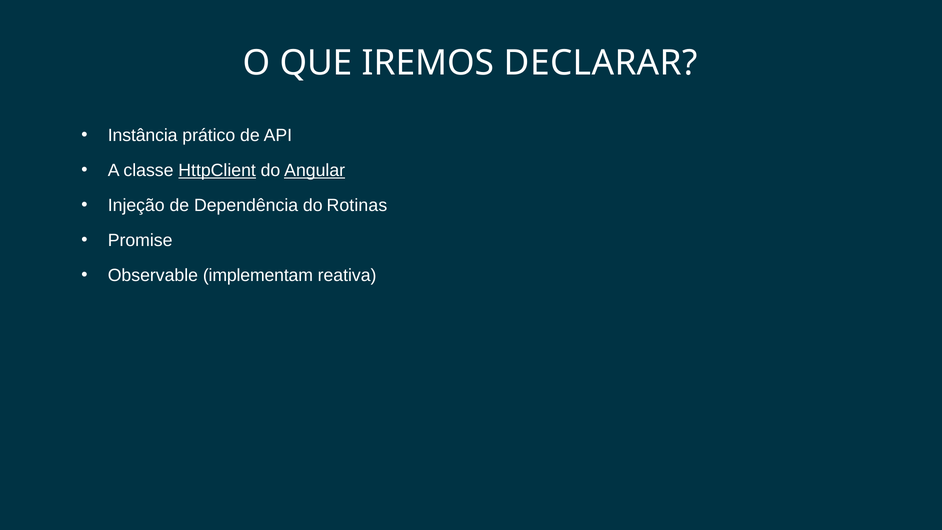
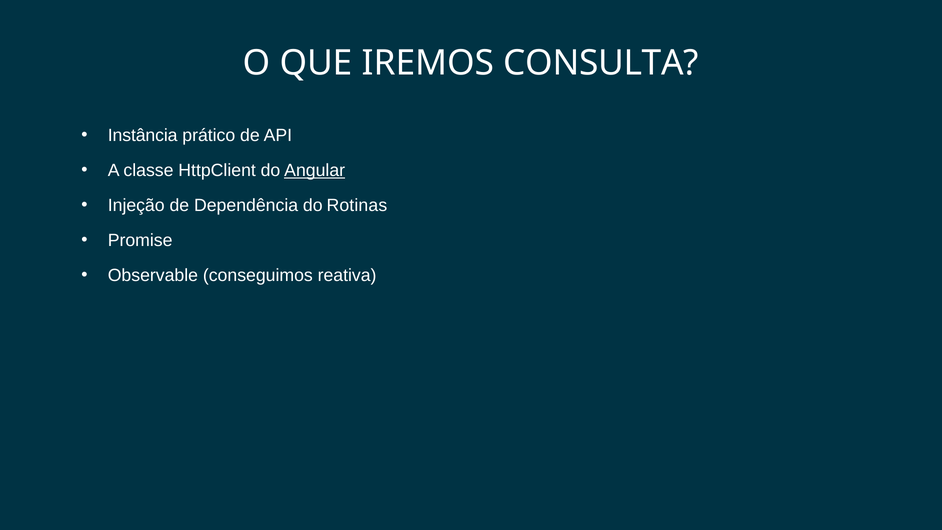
DECLARAR: DECLARAR -> CONSULTA (601, 63)
HttpClient underline: present -> none (217, 170)
implementam: implementam -> conseguimos (258, 276)
